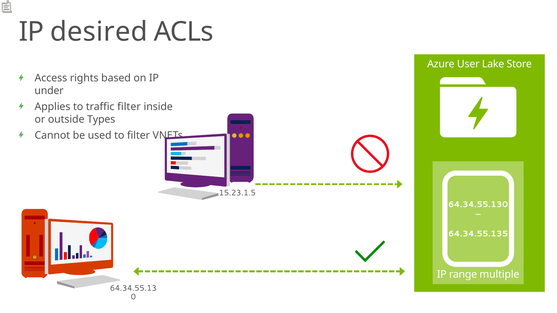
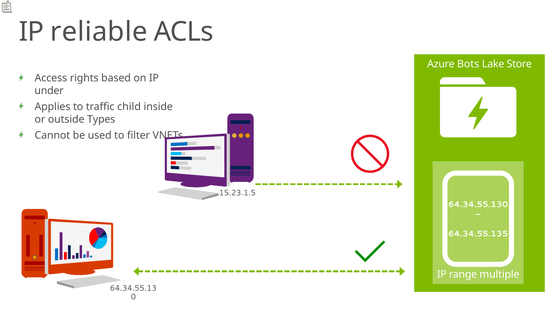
desired: desired -> reliable (99, 32)
User: User -> Bots (468, 64)
traffic filter: filter -> child (129, 107)
